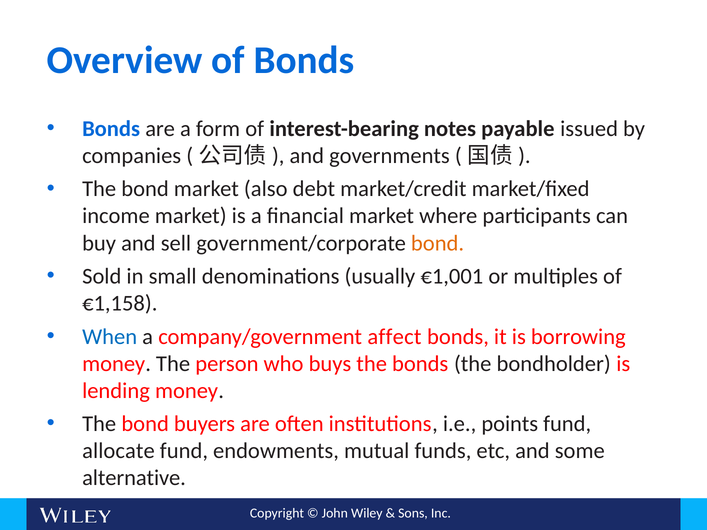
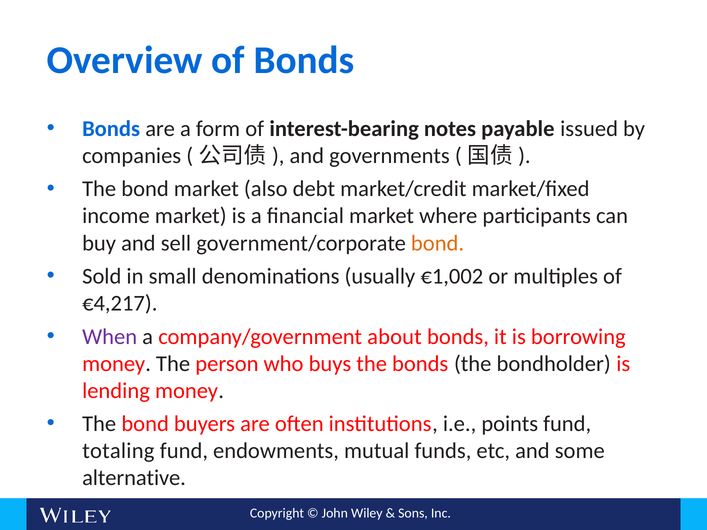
€1,001: €1,001 -> €1,002 (452, 276)
€1,158: €1,158 -> €4,217 (120, 304)
When colour: blue -> purple (110, 337)
affect: affect -> about (394, 337)
allocate: allocate -> totaling (118, 451)
